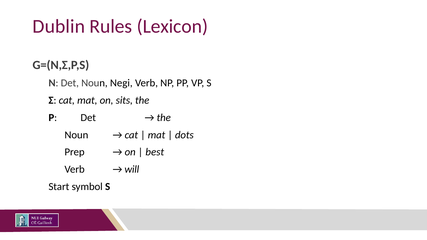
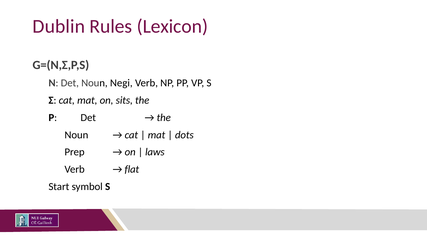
best: best -> laws (155, 152)
will: will -> flat (132, 170)
